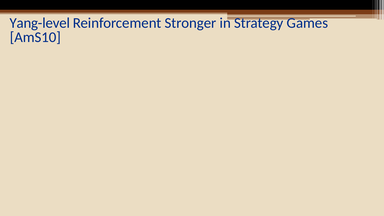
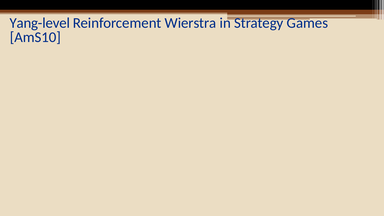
Stronger: Stronger -> Wierstra (190, 23)
